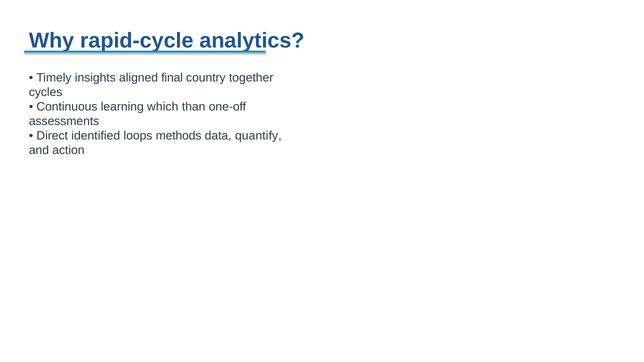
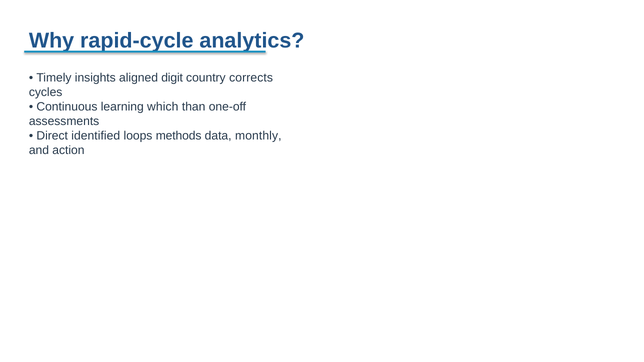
final: final -> digit (172, 78)
together: together -> corrects (251, 78)
quantify: quantify -> monthly (258, 136)
